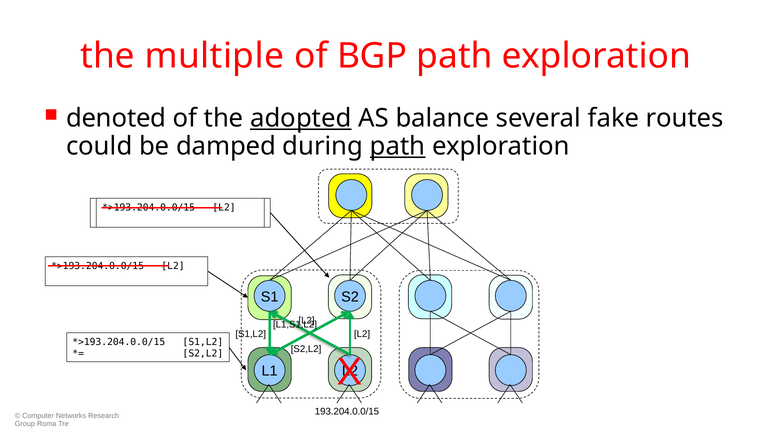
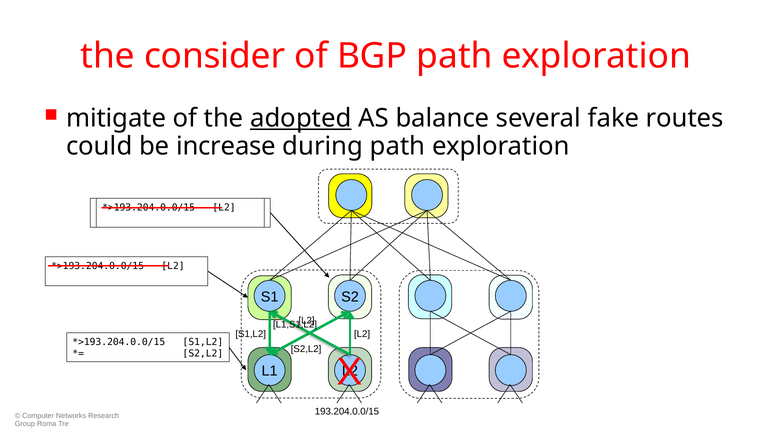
multiple: multiple -> consider (215, 56)
denoted: denoted -> mitigate (116, 118)
damped: damped -> increase (226, 146)
path underline: present -> none (398, 146)
